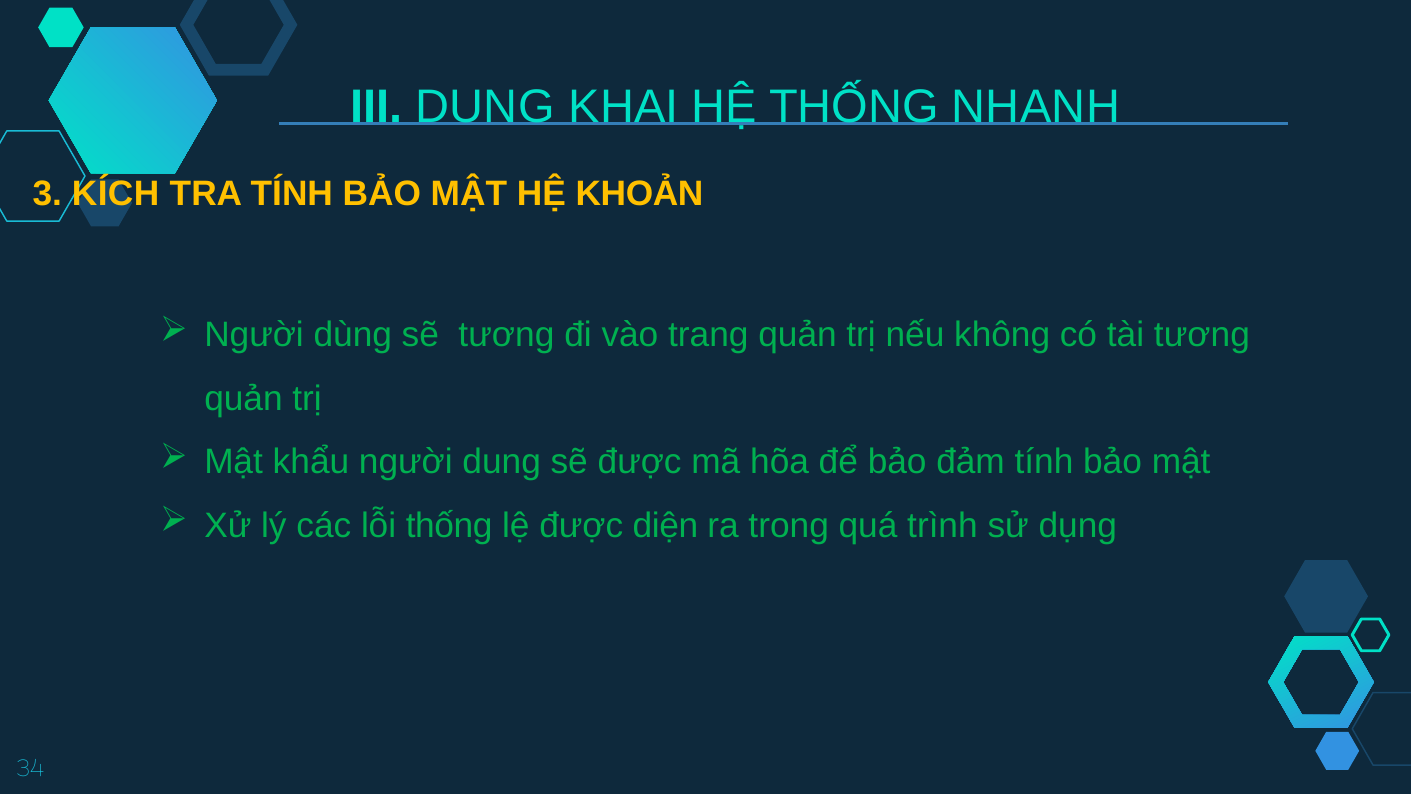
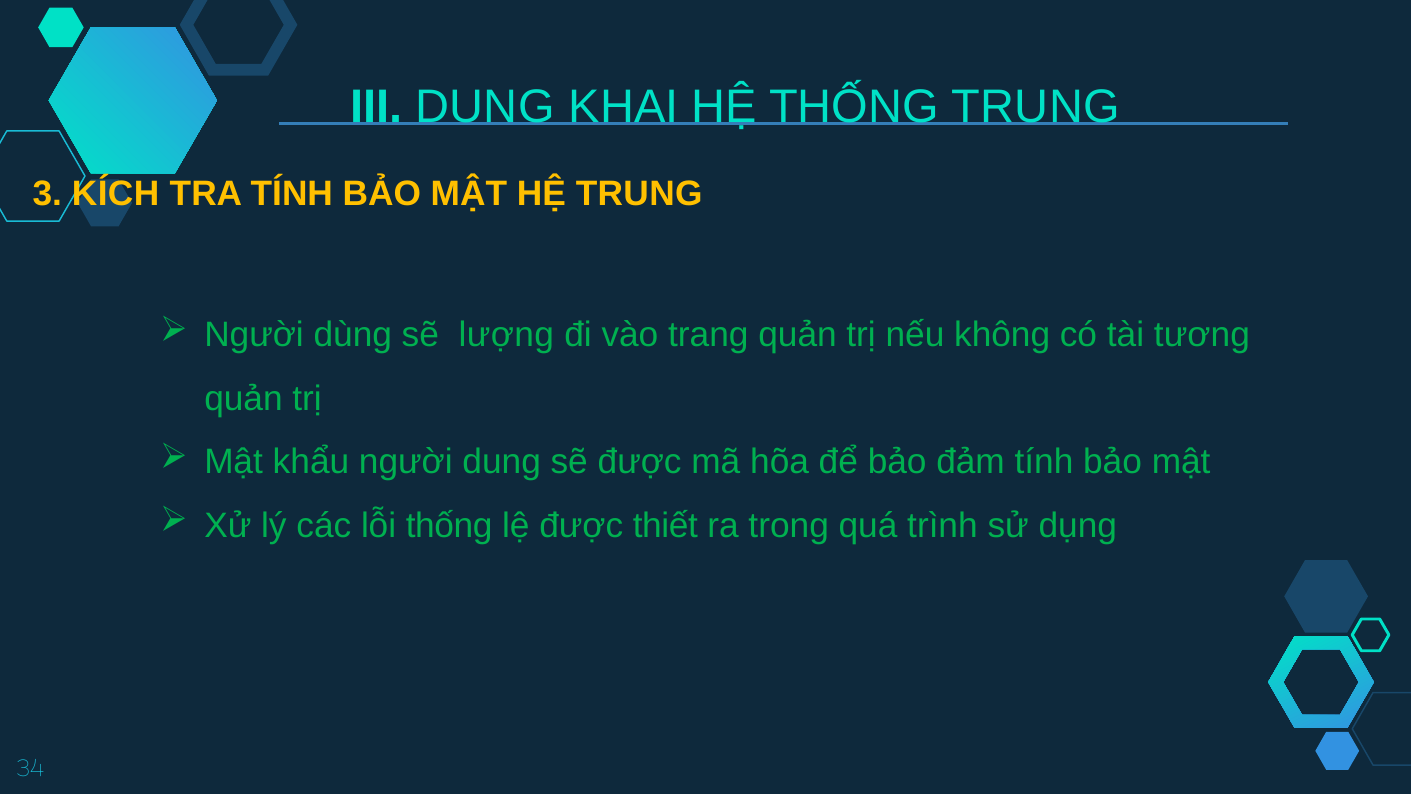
THỐNG NHANH: NHANH -> TRUNG (1036, 107)
HỆ KHOẢN: KHOẢN -> TRUNG (639, 194)
sẽ tương: tương -> lượng (506, 335)
diện: diện -> thiết (665, 526)
